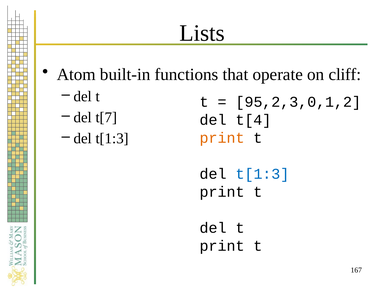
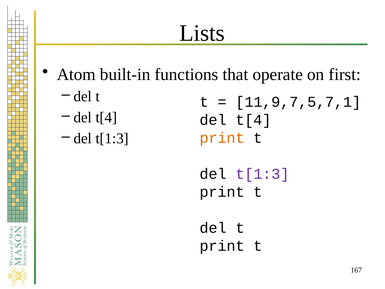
cliff: cliff -> first (345, 74)
95,2,3,0,1,2: 95,2,3,0,1,2 -> 11,9,7,5,7,1 (298, 102)
t[7: t[7 -> t[4 (106, 117)
t[1:3 colour: blue -> purple (262, 174)
